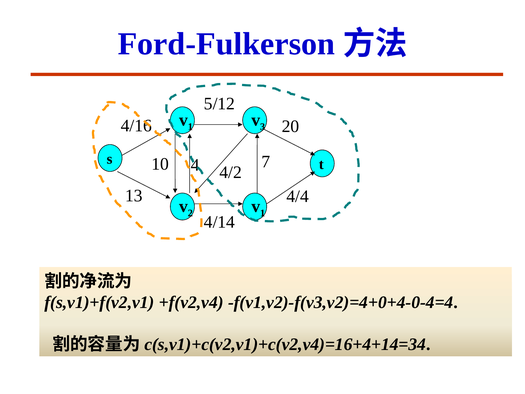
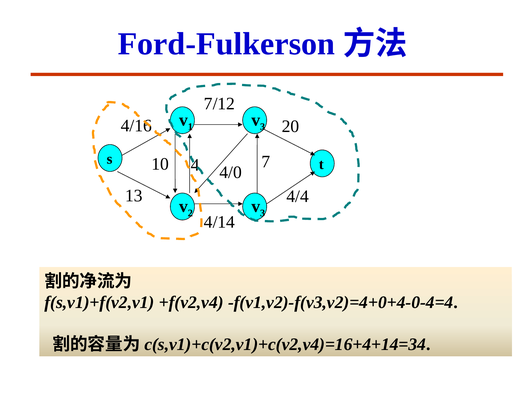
5/12: 5/12 -> 7/12 (219, 104)
4/2: 4/2 -> 4/0 (231, 172)
1: 1 -> 3 (263, 213)
